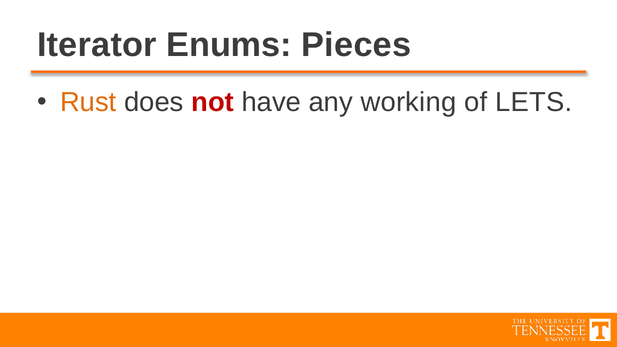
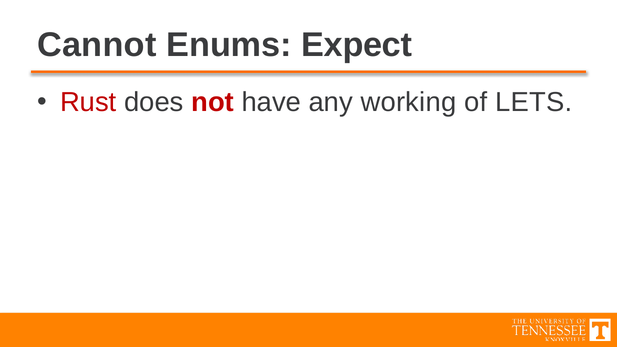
Iterator: Iterator -> Cannot (97, 45)
Pieces: Pieces -> Expect (357, 45)
Rust colour: orange -> red (88, 102)
